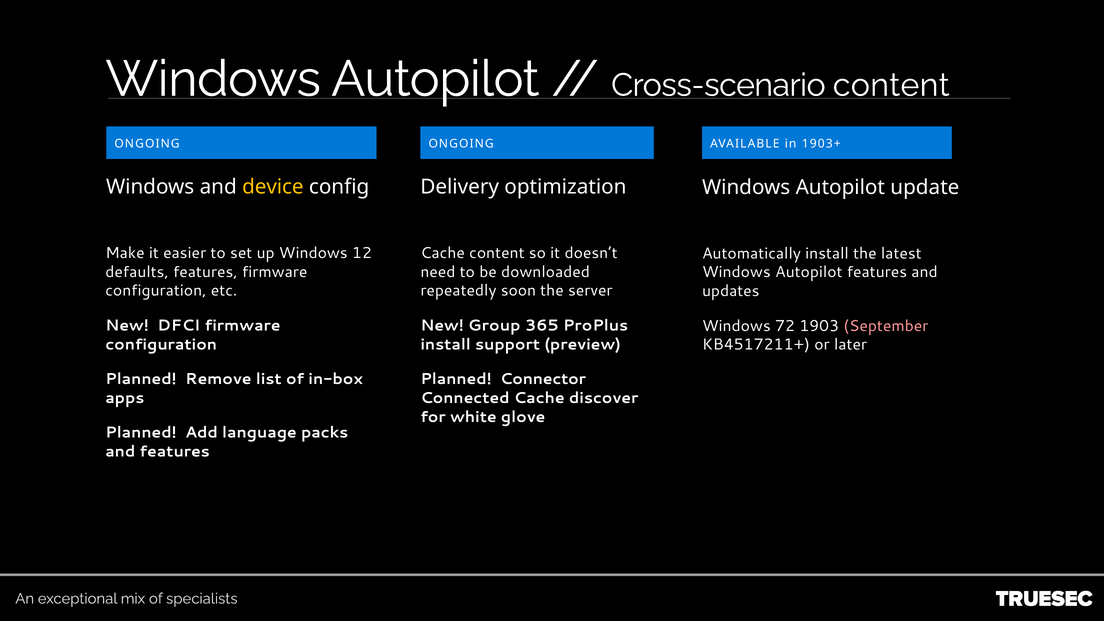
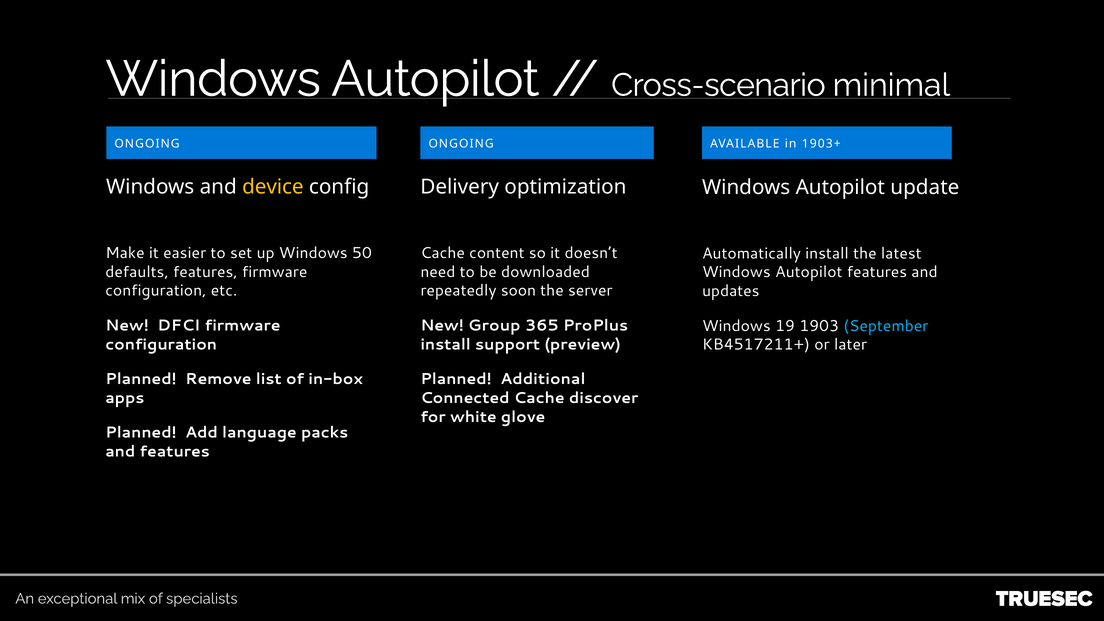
Cross-scenario content: content -> minimal (891, 85)
12: 12 -> 50 (362, 253)
72: 72 -> 19 (785, 326)
September colour: pink -> light blue (886, 326)
Connector: Connector -> Additional (543, 379)
